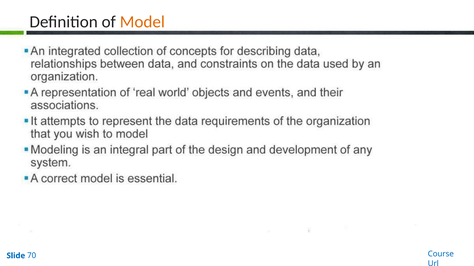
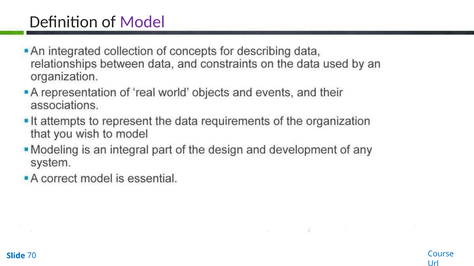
Model colour: orange -> purple (142, 22)
